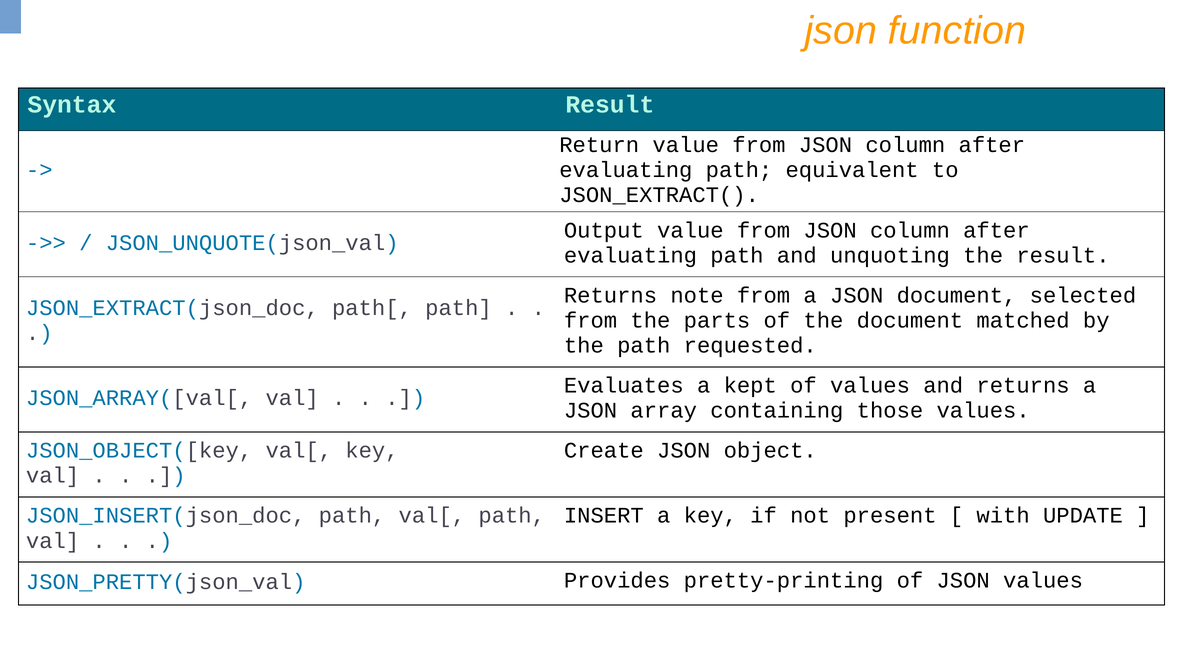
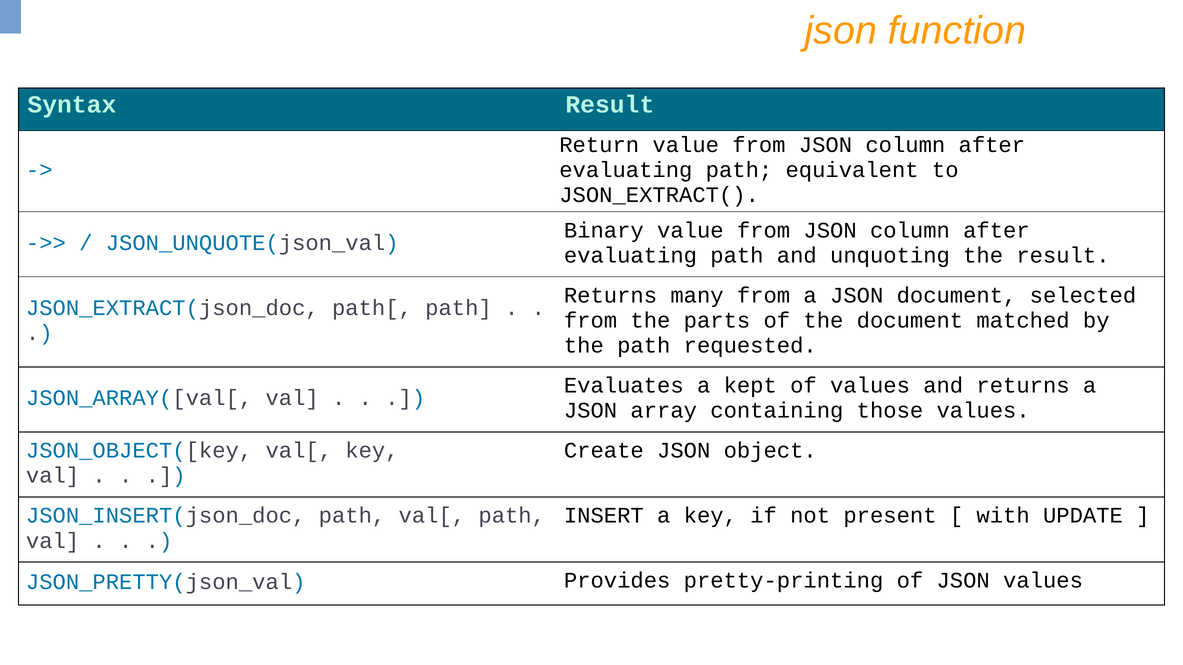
Output: Output -> Binary (604, 230)
note: note -> many (697, 296)
